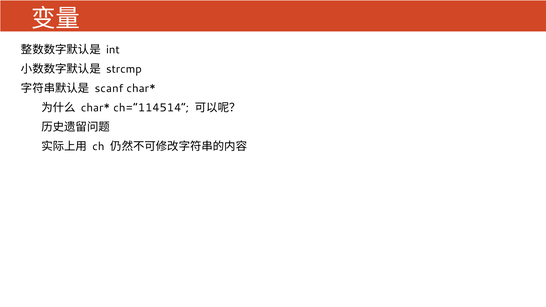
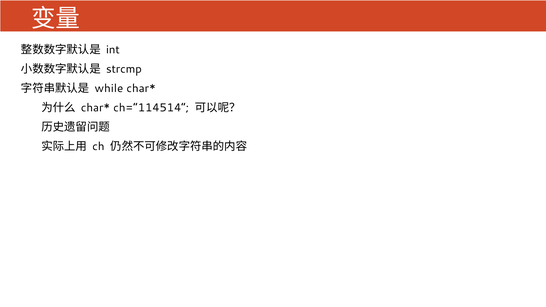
scanf: scanf -> while (109, 88)
